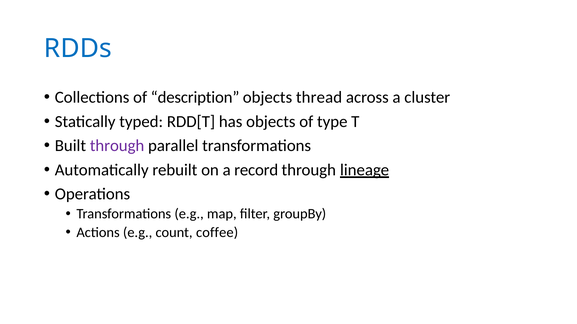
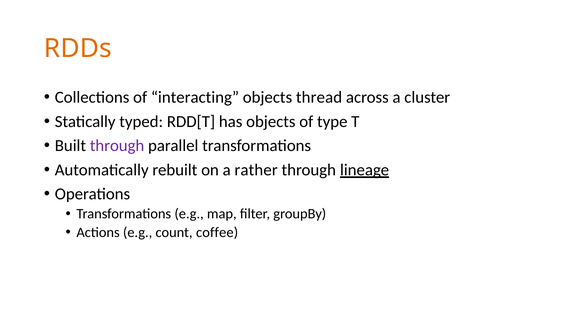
RDDs colour: blue -> orange (78, 48)
description: description -> interacting (195, 98)
record: record -> rather (256, 170)
